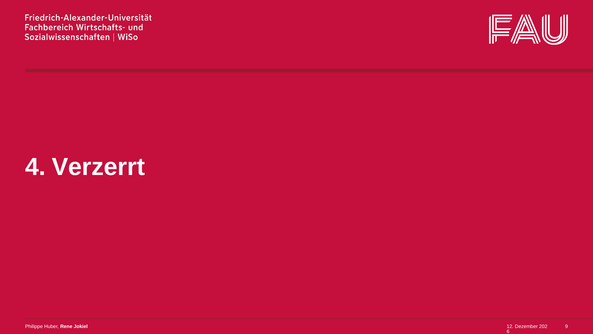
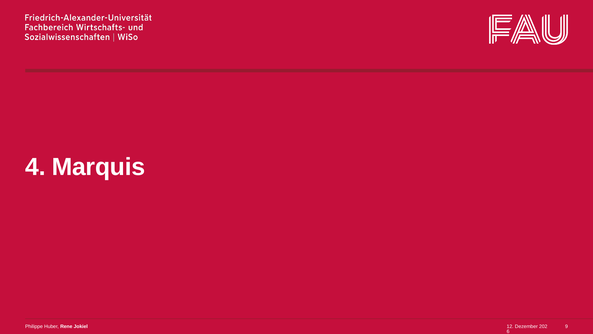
Verzerrt: Verzerrt -> Marquis (98, 167)
